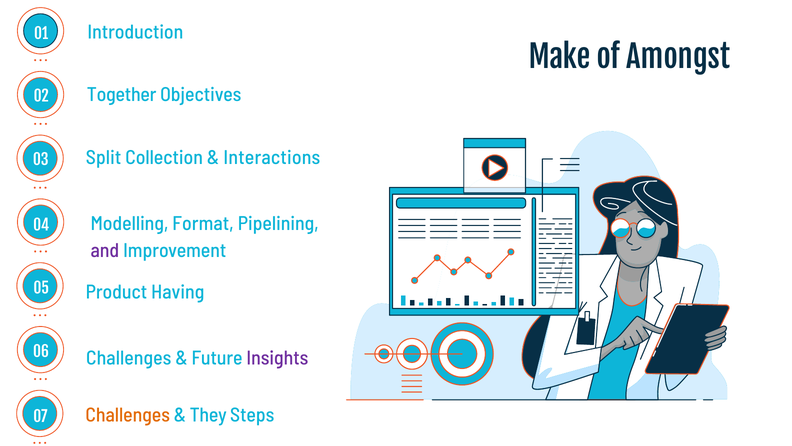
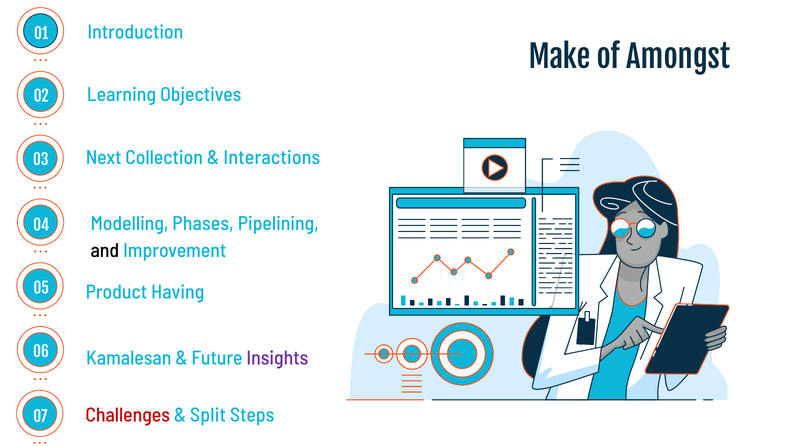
Together: Together -> Learning (122, 95)
Split: Split -> Next (104, 158)
Format: Format -> Phases (203, 223)
and colour: purple -> black (105, 251)
06 Challenges: Challenges -> Kamalesan (129, 358)
Challenges colour: orange -> red (128, 415)
They: They -> Split (208, 415)
